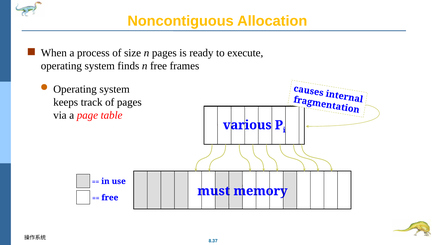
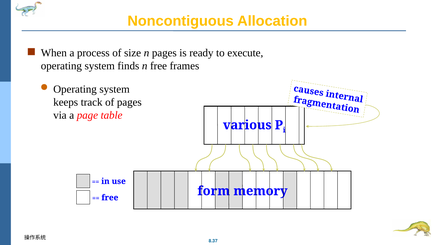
must: must -> form (214, 191)
